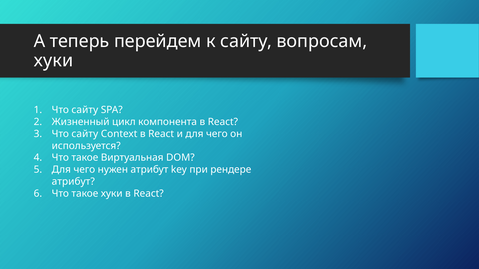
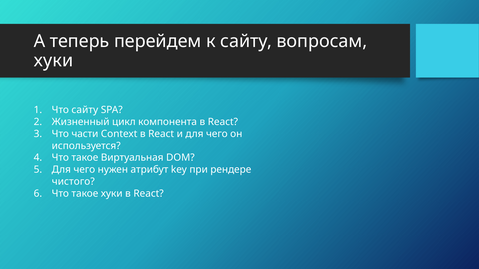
сайту: сайту -> части (85, 134)
атрибут: атрибут -> чистого (73, 182)
